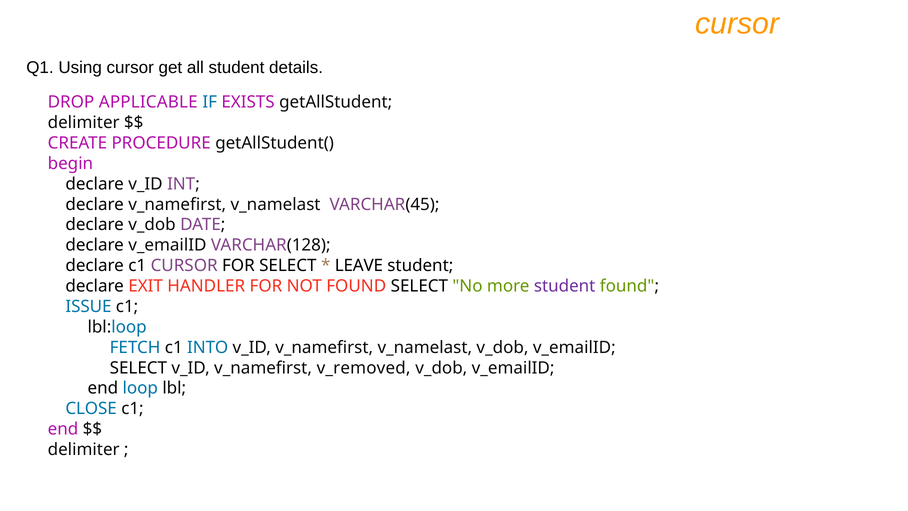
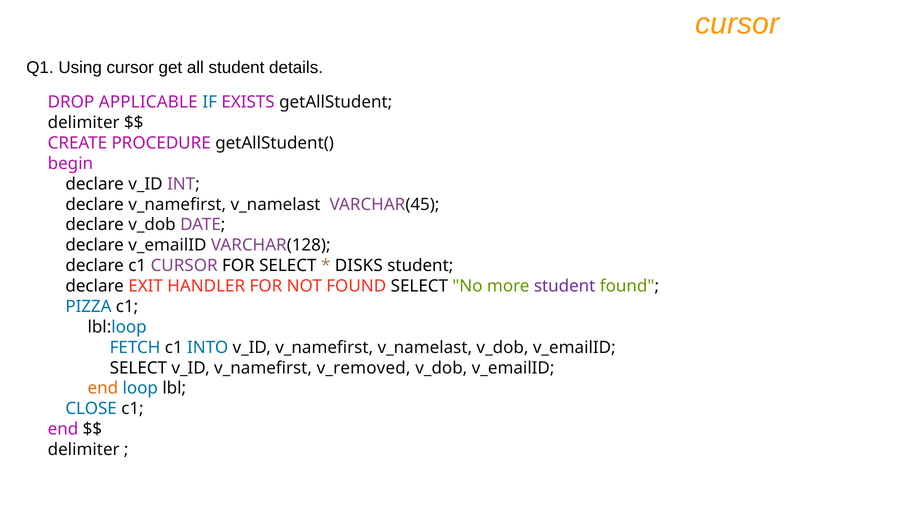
LEAVE: LEAVE -> DISKS (359, 266)
ISSUE: ISSUE -> PIZZA (88, 306)
end colour: black -> orange (103, 388)
